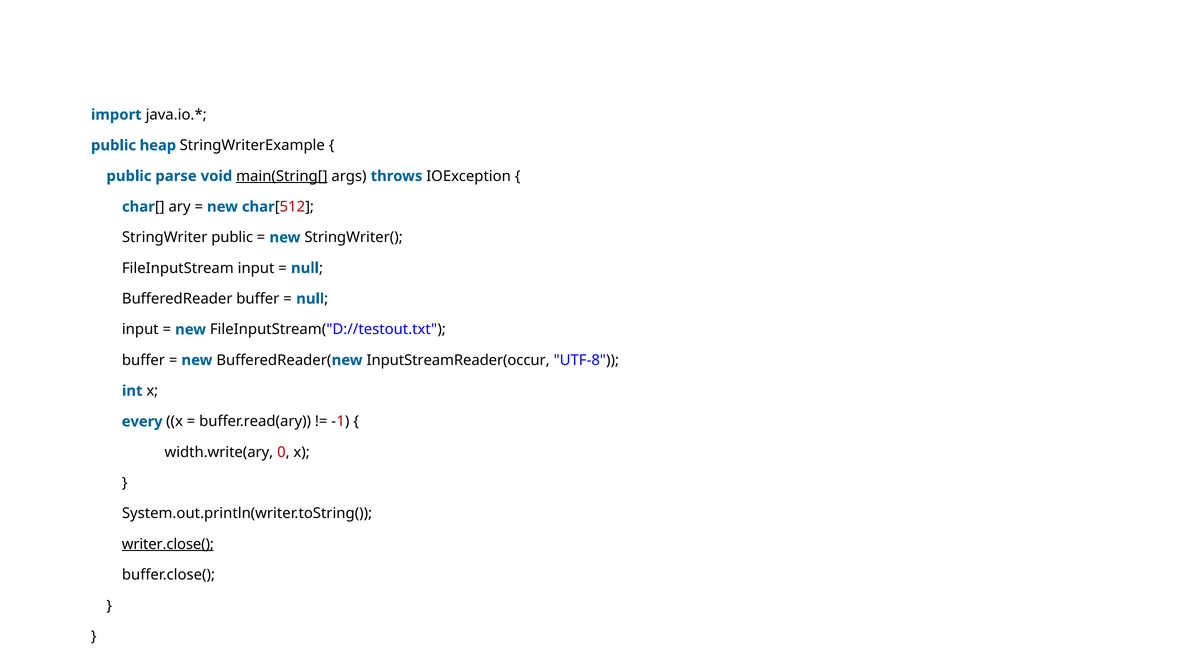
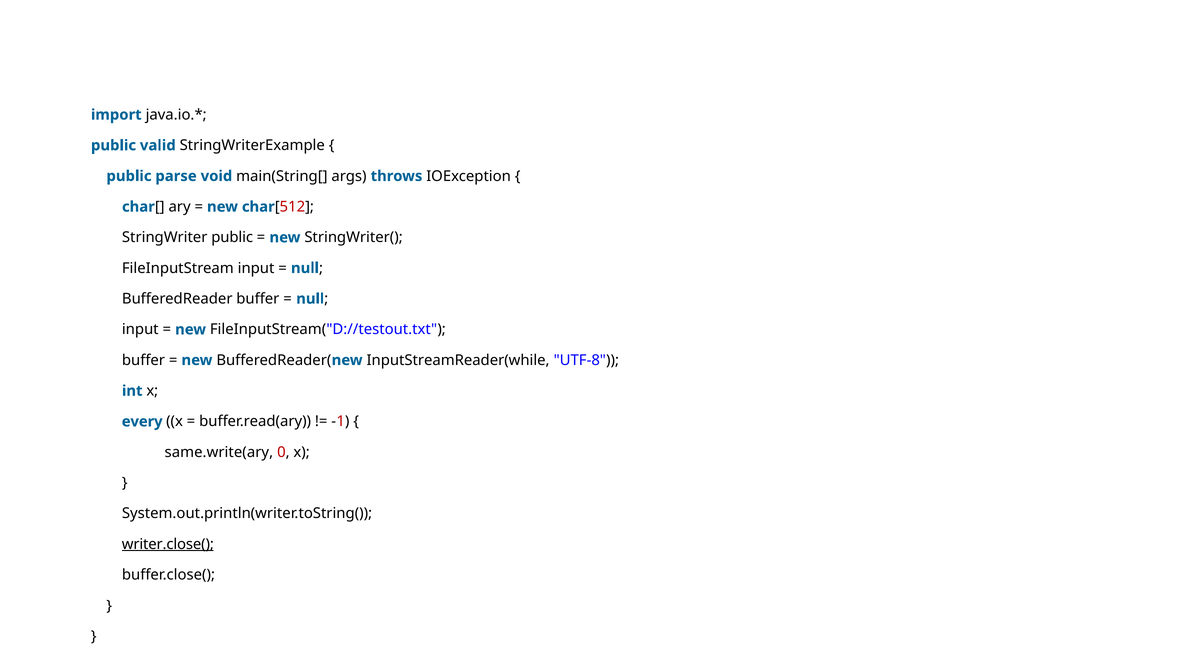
heap: heap -> valid (158, 145)
main(String[ underline: present -> none (282, 176)
InputStreamReader(occur: InputStreamReader(occur -> InputStreamReader(while (458, 360)
width.write(ary: width.write(ary -> same.write(ary (219, 452)
